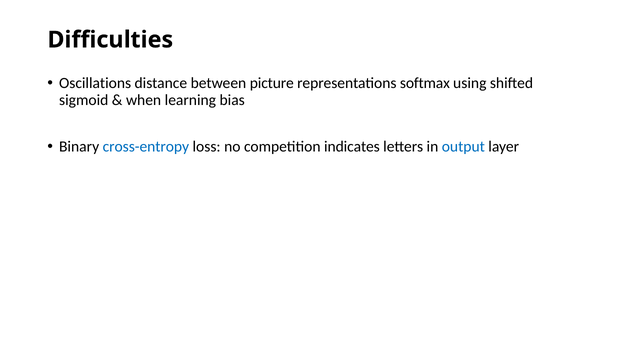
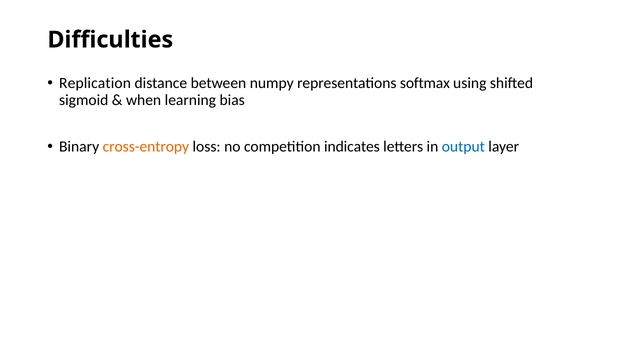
Oscillations: Oscillations -> Replication (95, 83)
picture: picture -> numpy (272, 83)
cross-entropy colour: blue -> orange (146, 147)
